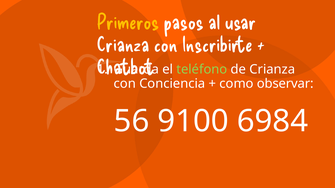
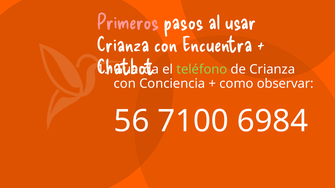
Primeros colour: yellow -> pink (128, 22)
Inscribirte: Inscribirte -> Encuentra (217, 45)
9100: 9100 -> 7100 (193, 122)
